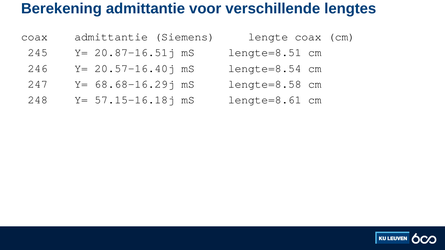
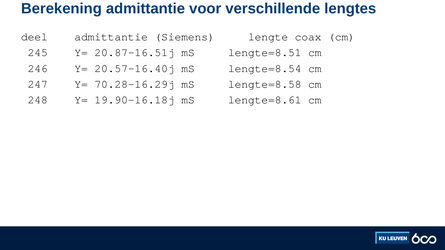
coax: coax -> deel (34, 37)
68.68-16.29j: 68.68-16.29j -> 70.28-16.29j (135, 84)
57.15-16.18j: 57.15-16.18j -> 19.90-16.18j (135, 100)
